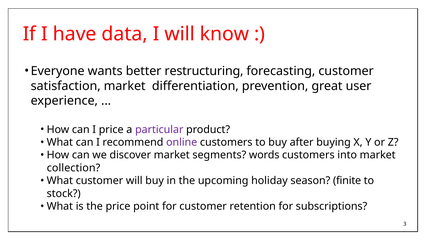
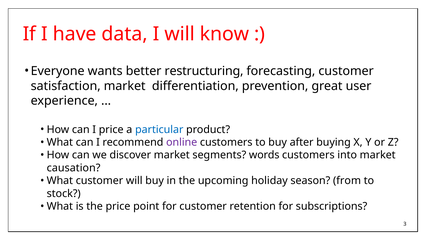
particular colour: purple -> blue (159, 129)
collection: collection -> causation (74, 168)
finite: finite -> from (347, 180)
